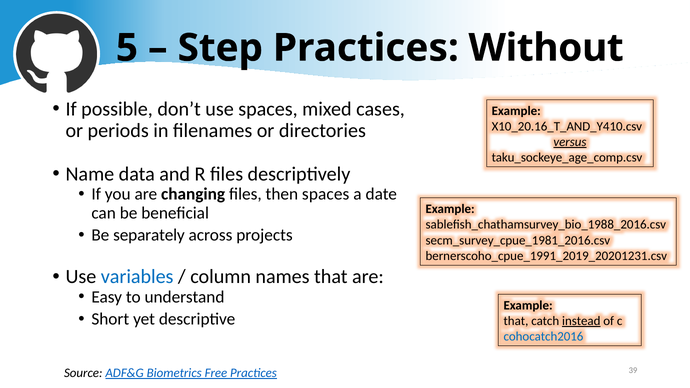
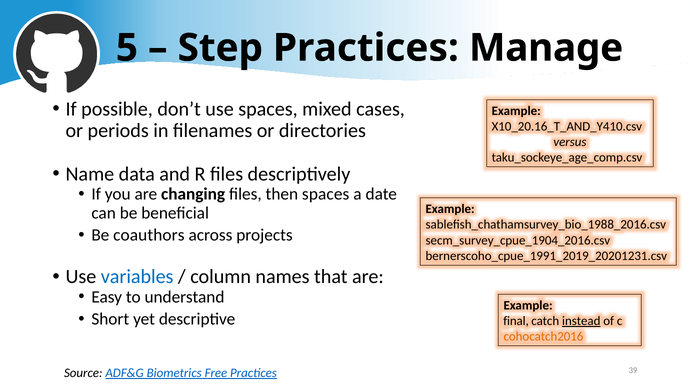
Without: Without -> Manage (546, 48)
versus underline: present -> none (570, 142)
separately: separately -> coauthors (149, 235)
secm_survey_cpue_1981_2016.csv: secm_survey_cpue_1981_2016.csv -> secm_survey_cpue_1904_2016.csv (518, 240)
that: that -> final (516, 321)
cohocatch2016 colour: blue -> orange (543, 336)
